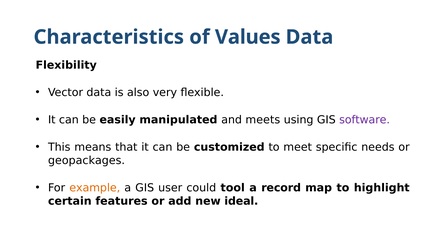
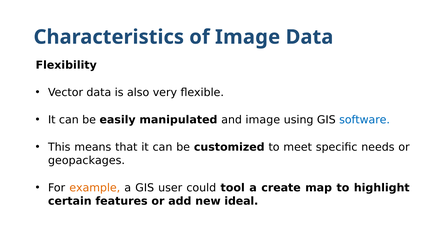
of Values: Values -> Image (248, 37)
and meets: meets -> image (263, 120)
software colour: purple -> blue (365, 120)
record: record -> create (281, 187)
